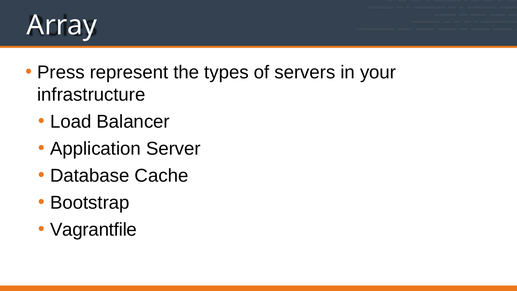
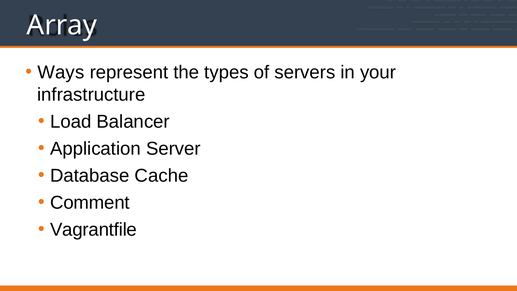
Press: Press -> Ways (61, 72)
Bootstrap: Bootstrap -> Comment (90, 203)
